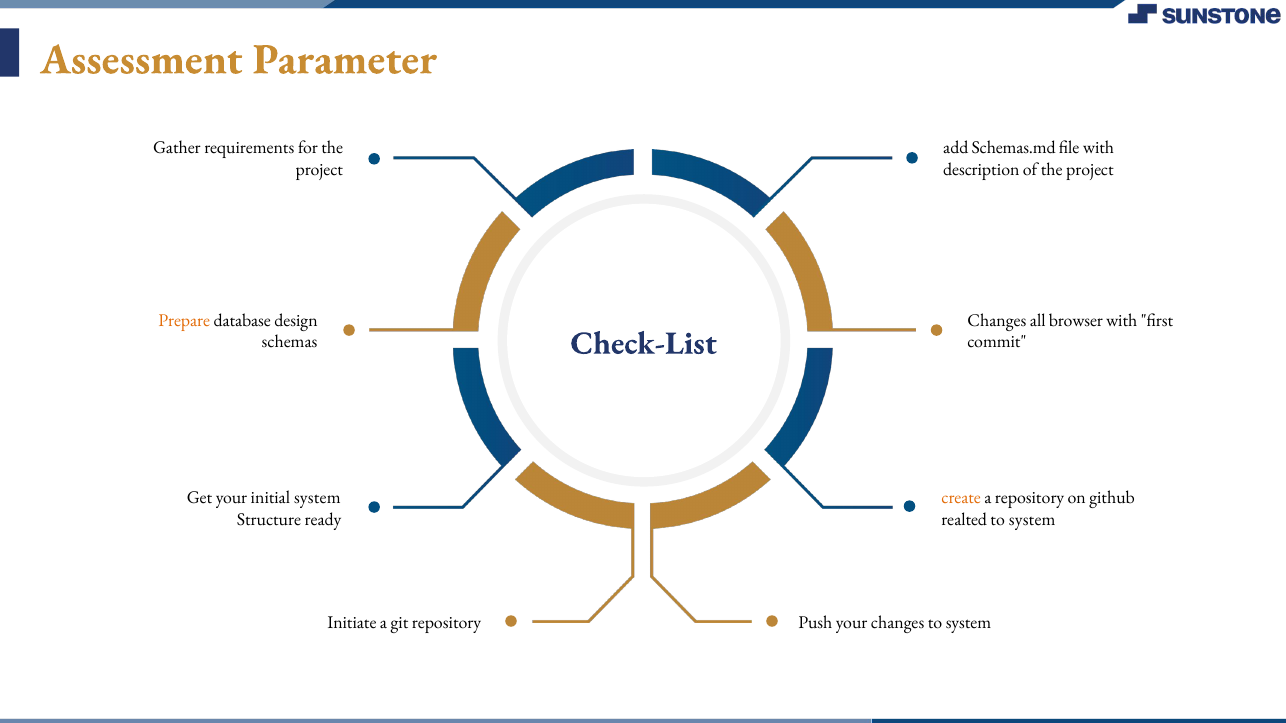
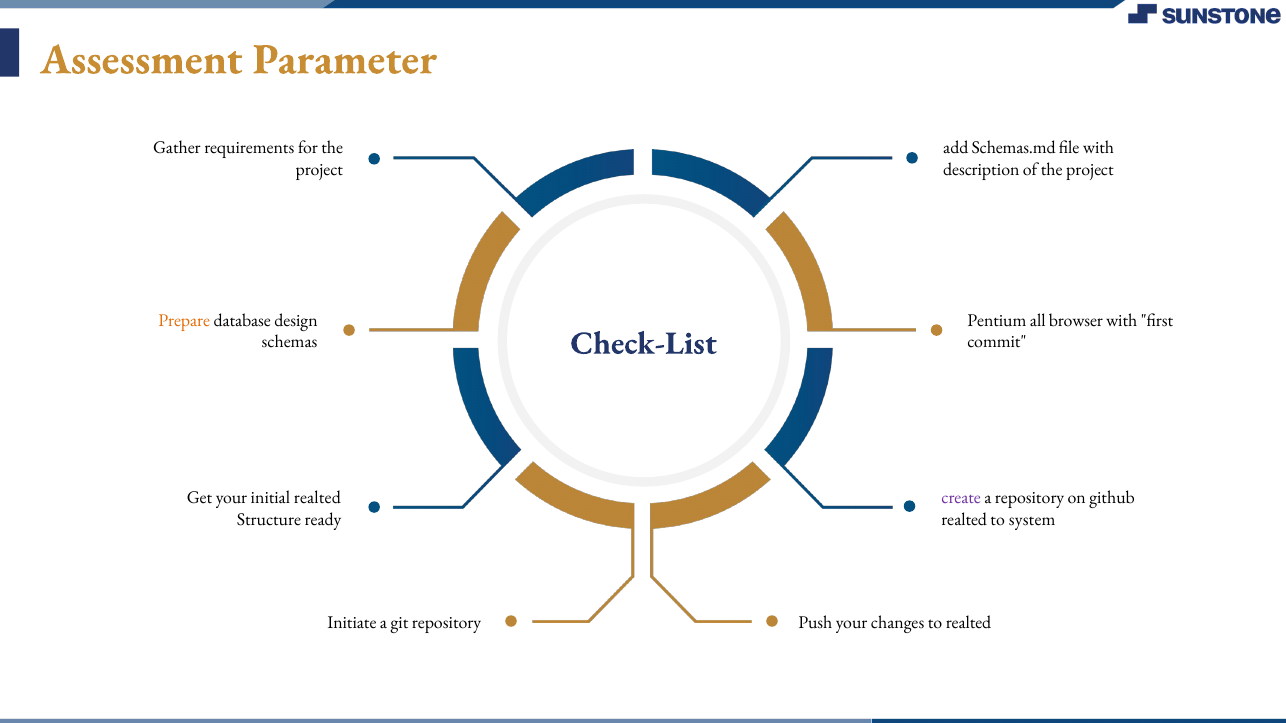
Changes: Changes -> Pentium (997, 321)
initial system: system -> realted (317, 498)
create colour: orange -> purple (961, 498)
changes to system: system -> realted (969, 623)
